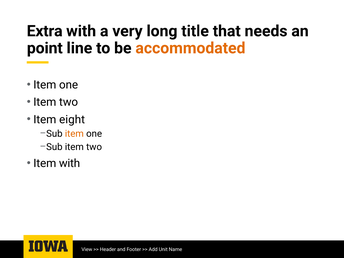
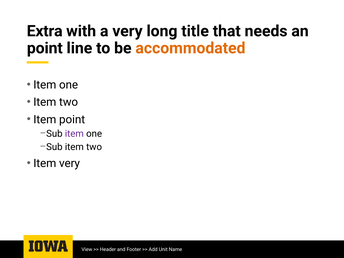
Item eight: eight -> point (72, 120)
item colour: orange -> purple (74, 134)
Item with: with -> very (69, 163)
